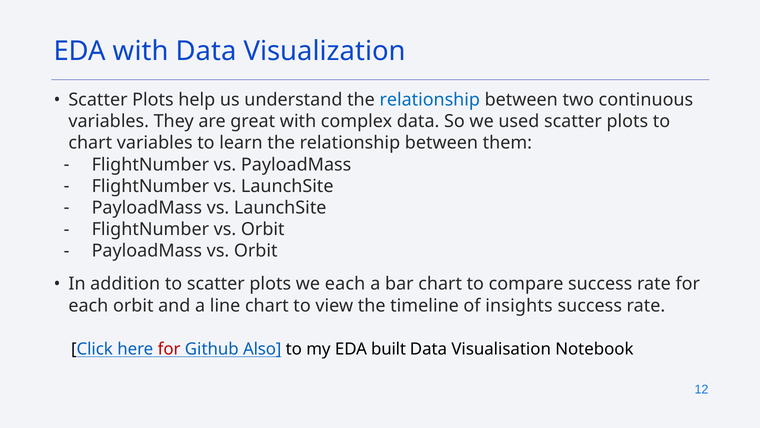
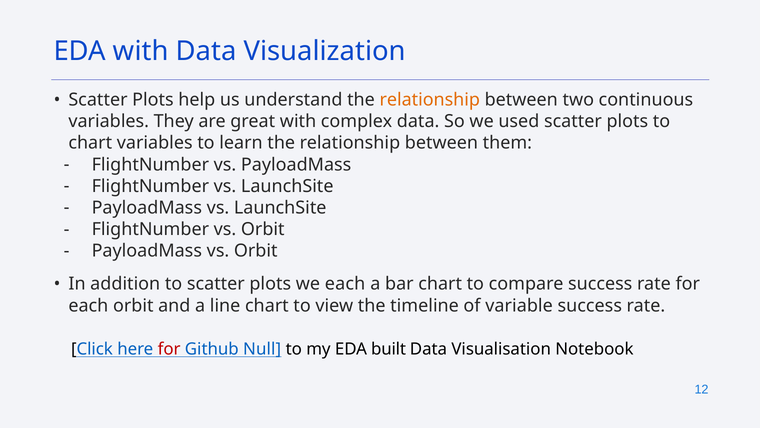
relationship colour: blue -> orange (430, 100)
insights: insights -> variable (519, 305)
Also: Also -> Null (262, 349)
